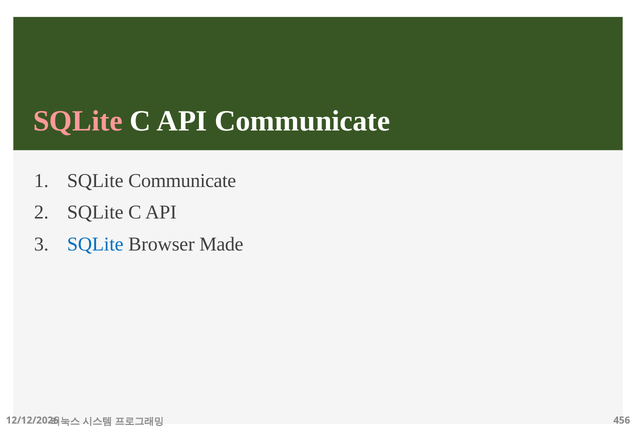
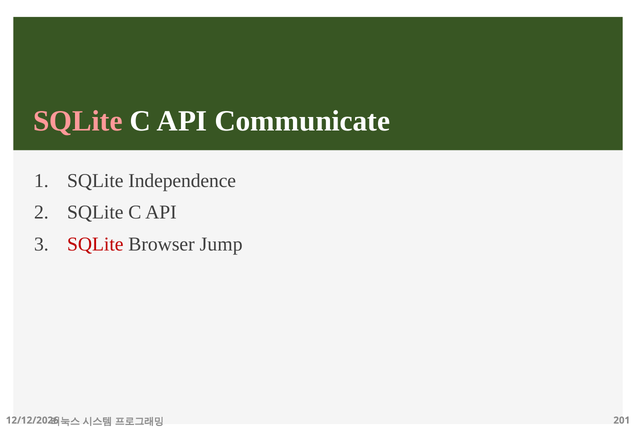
SQLite Communicate: Communicate -> Independence (182, 180)
SQLite colour: blue -> red (95, 244)
Made: Made -> Jump (221, 244)
456: 456 -> 201 (622, 420)
